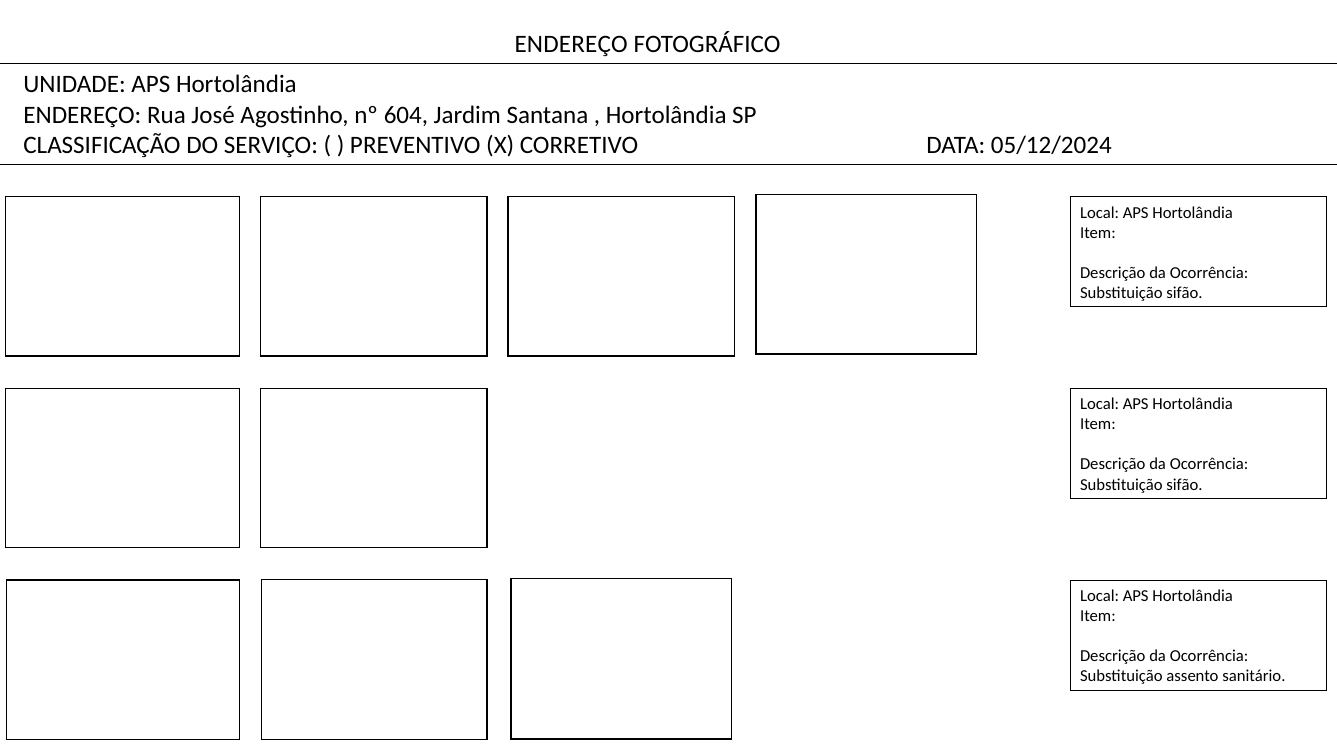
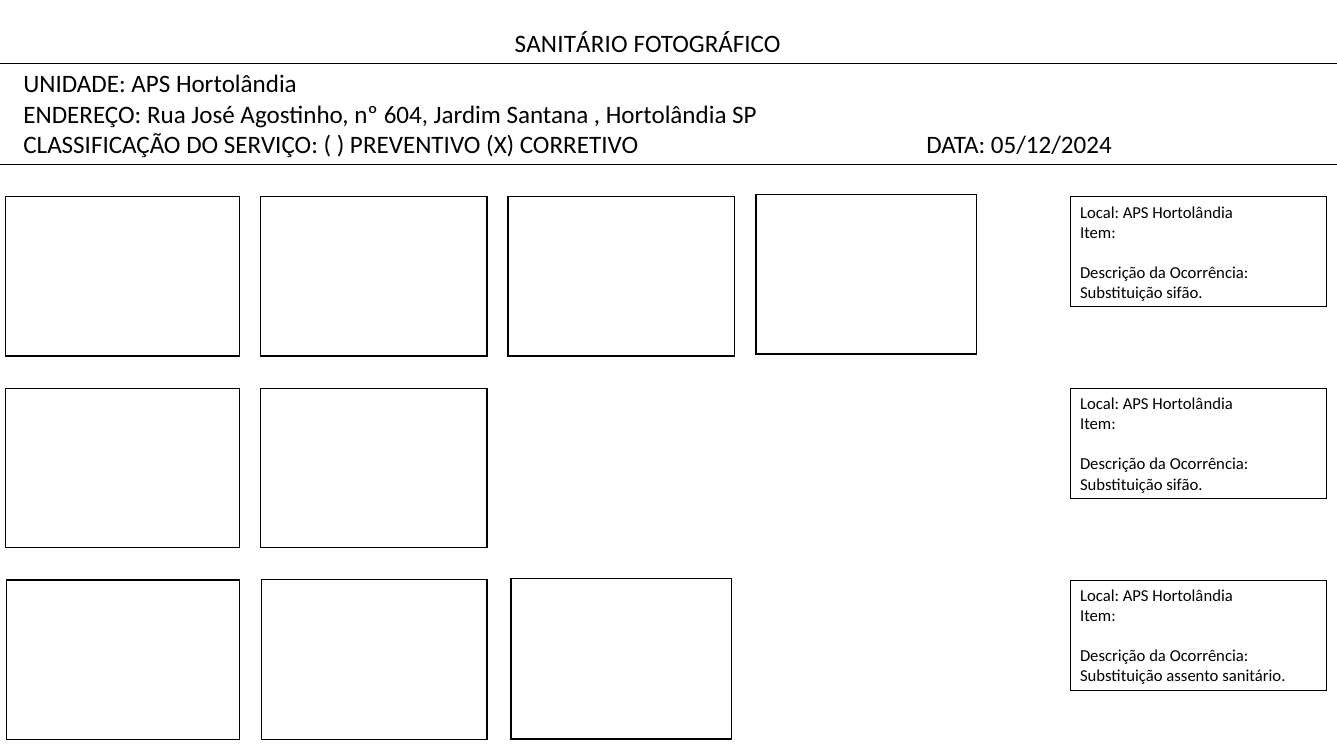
ENDEREÇO: ENDEREÇO -> SANITÁRIO (571, 44)
